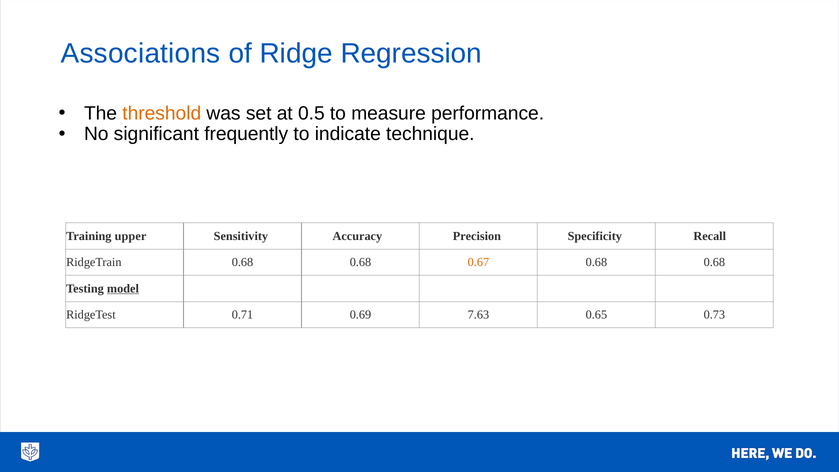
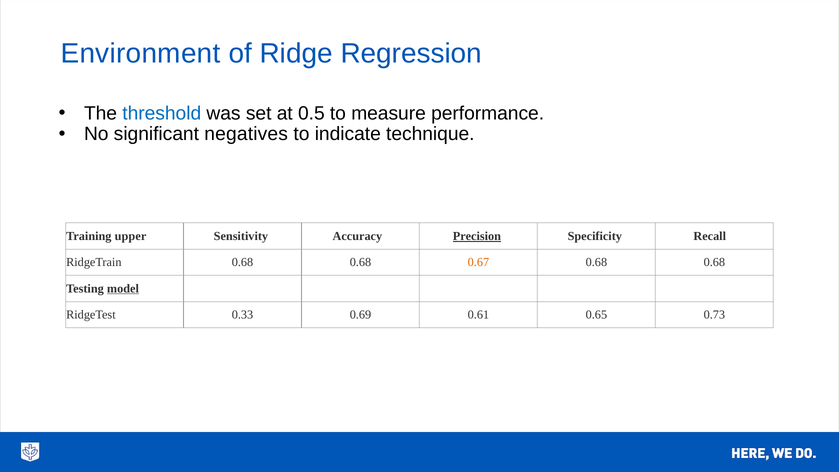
Associations: Associations -> Environment (141, 54)
threshold colour: orange -> blue (162, 113)
frequently: frequently -> negatives (246, 134)
Precision underline: none -> present (477, 236)
0.71: 0.71 -> 0.33 (243, 315)
7.63: 7.63 -> 0.61 (478, 315)
